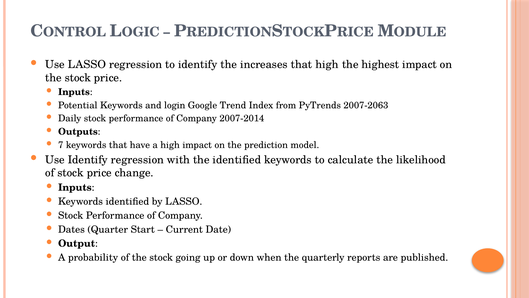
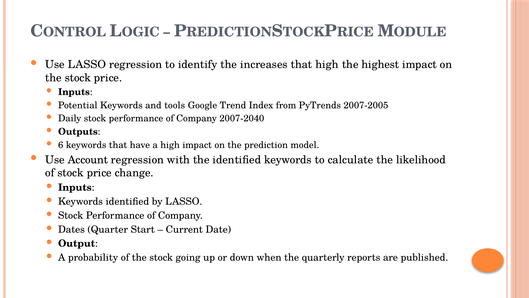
login: login -> tools (175, 105)
2007-2063: 2007-2063 -> 2007-2005 (366, 105)
2007-2014: 2007-2014 -> 2007-2040 (242, 118)
7: 7 -> 6 (61, 145)
Use Identify: Identify -> Account (88, 159)
